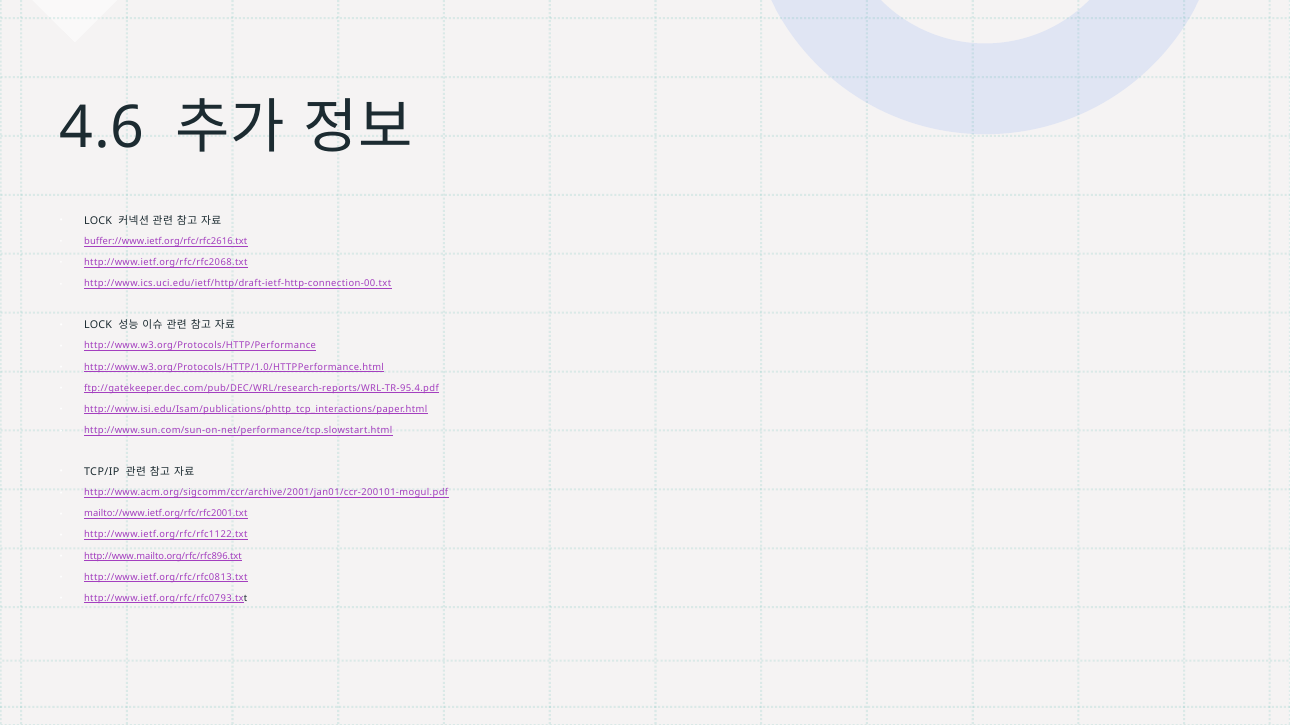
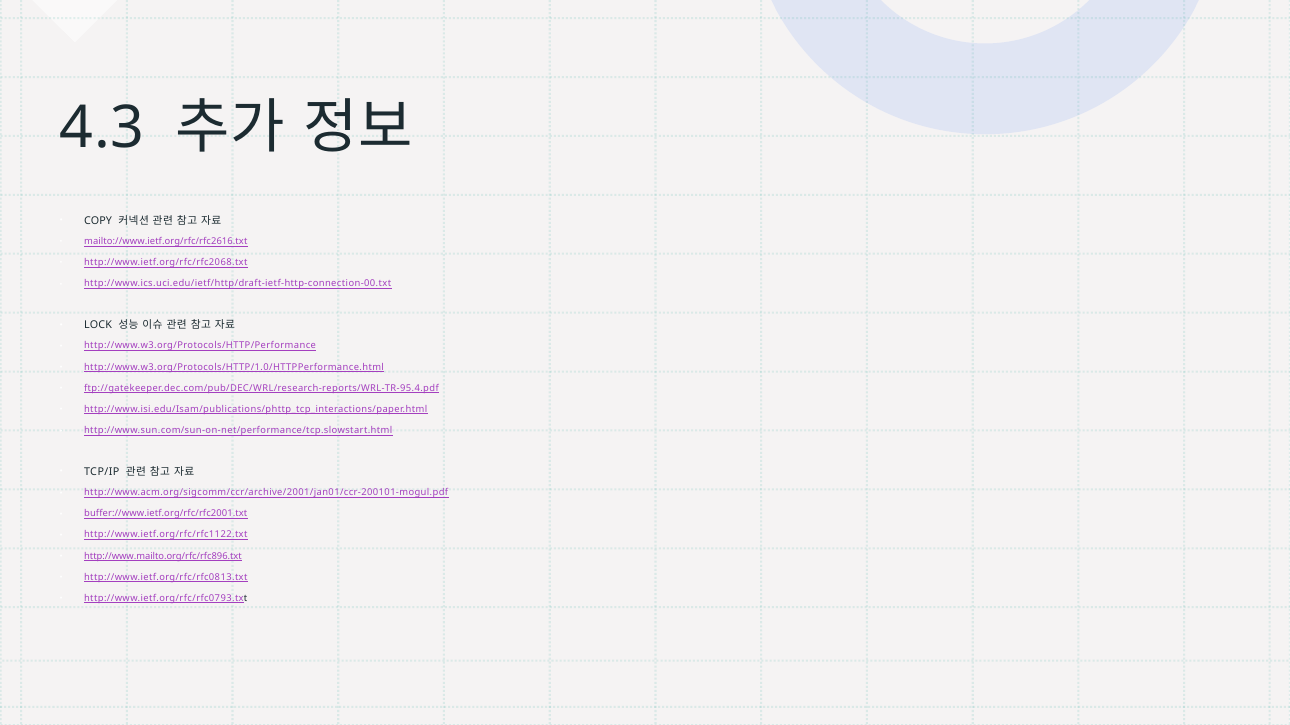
4.6: 4.6 -> 4.3 (102, 128)
LOCK: LOCK -> COPY (98, 221)
buffer://www.ietf.org/rfc/rfc2616.txt: buffer://www.ietf.org/rfc/rfc2616.txt -> mailto://www.ietf.org/rfc/rfc2616.txt (166, 242)
mailto://www.ietf.org/rfc/rfc2001.txt: mailto://www.ietf.org/rfc/rfc2001.txt -> buffer://www.ietf.org/rfc/rfc2001.txt (166, 514)
